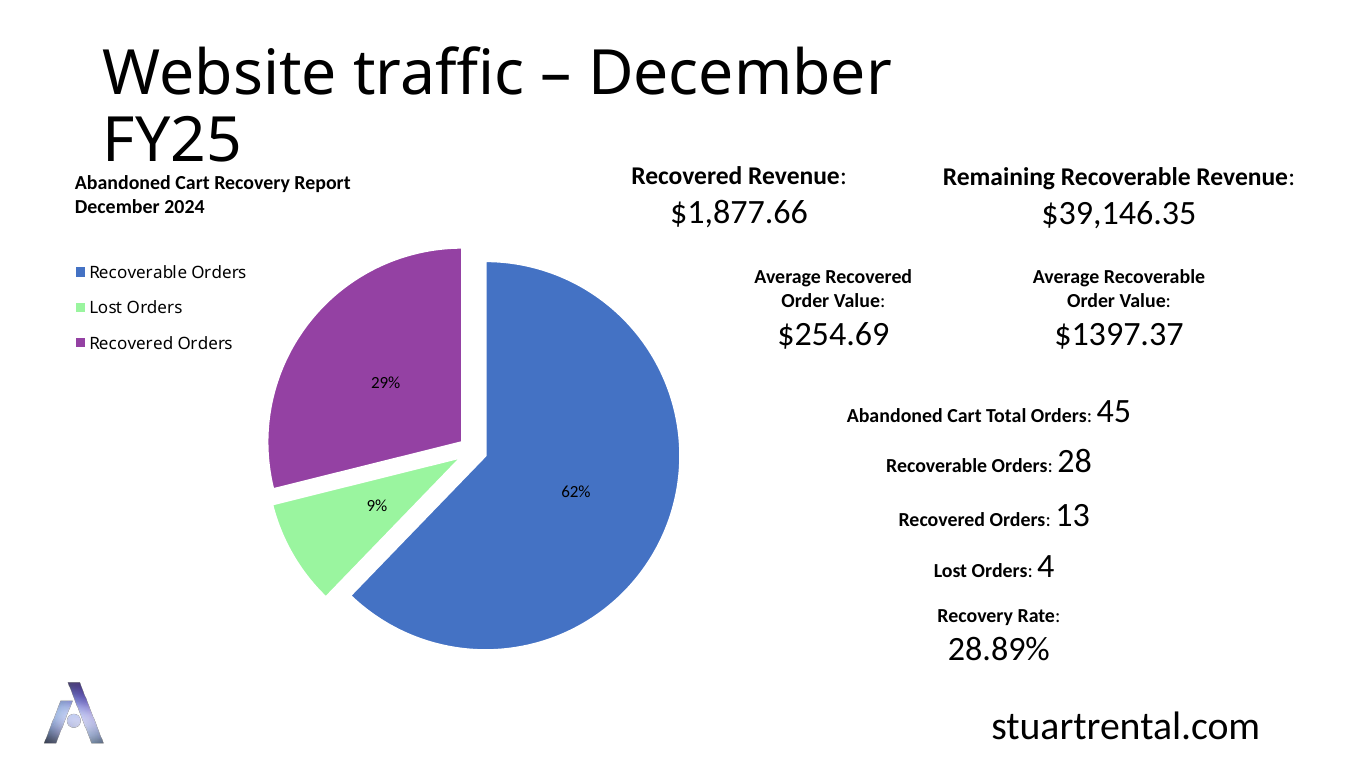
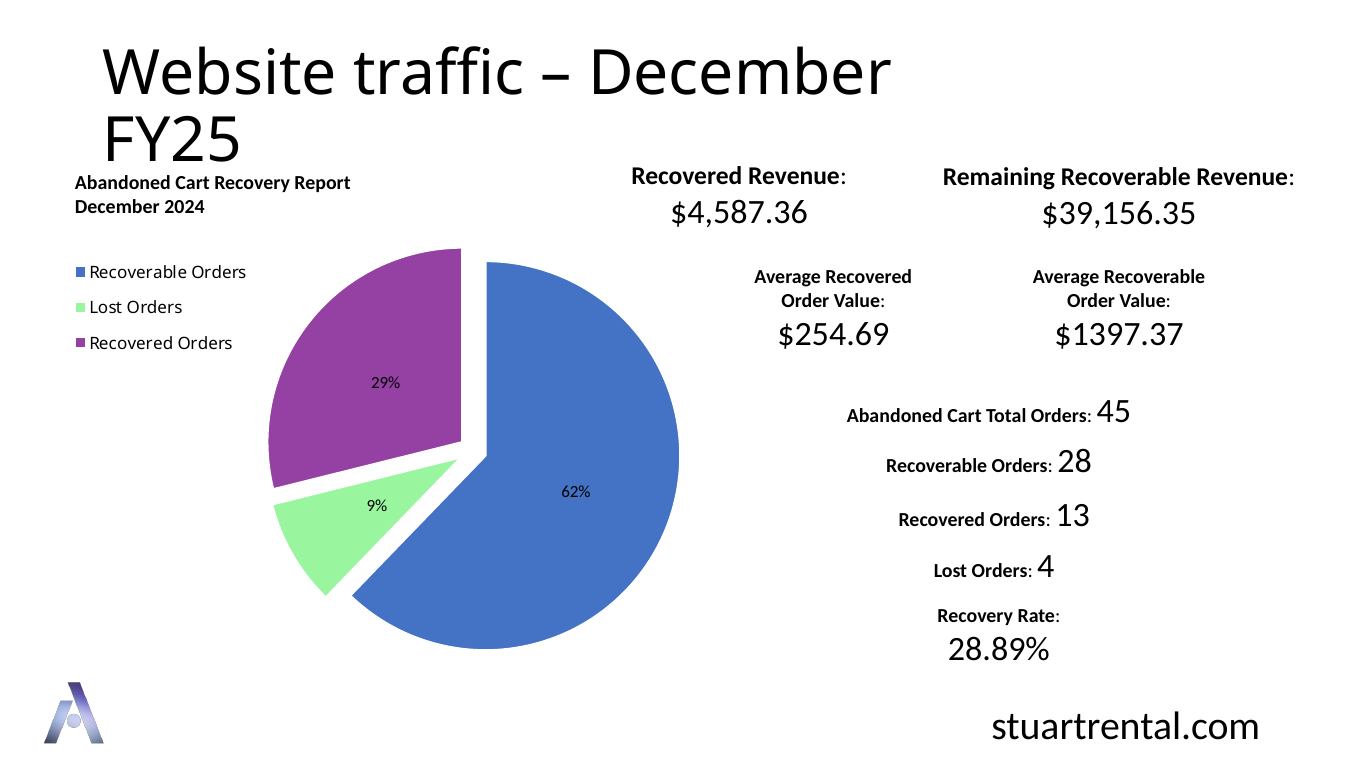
$1,877.66: $1,877.66 -> $4,587.36 (739, 212)
$39,146.35: $39,146.35 -> $39,156.35 (1119, 213)
